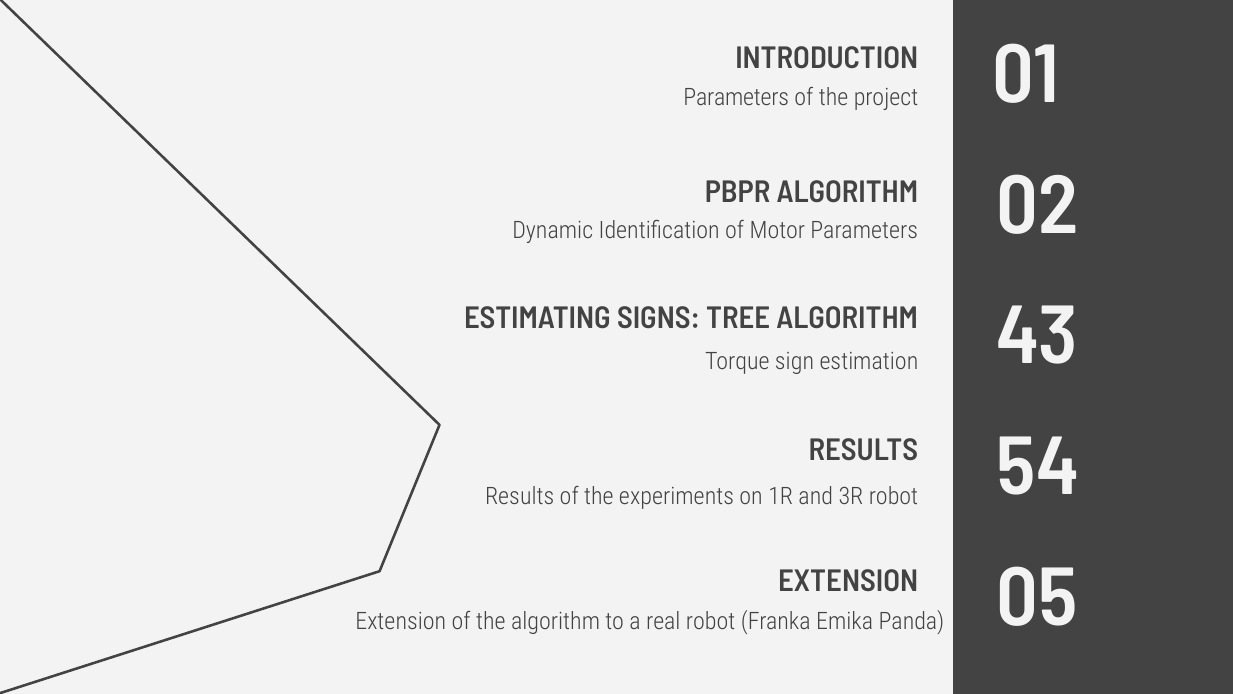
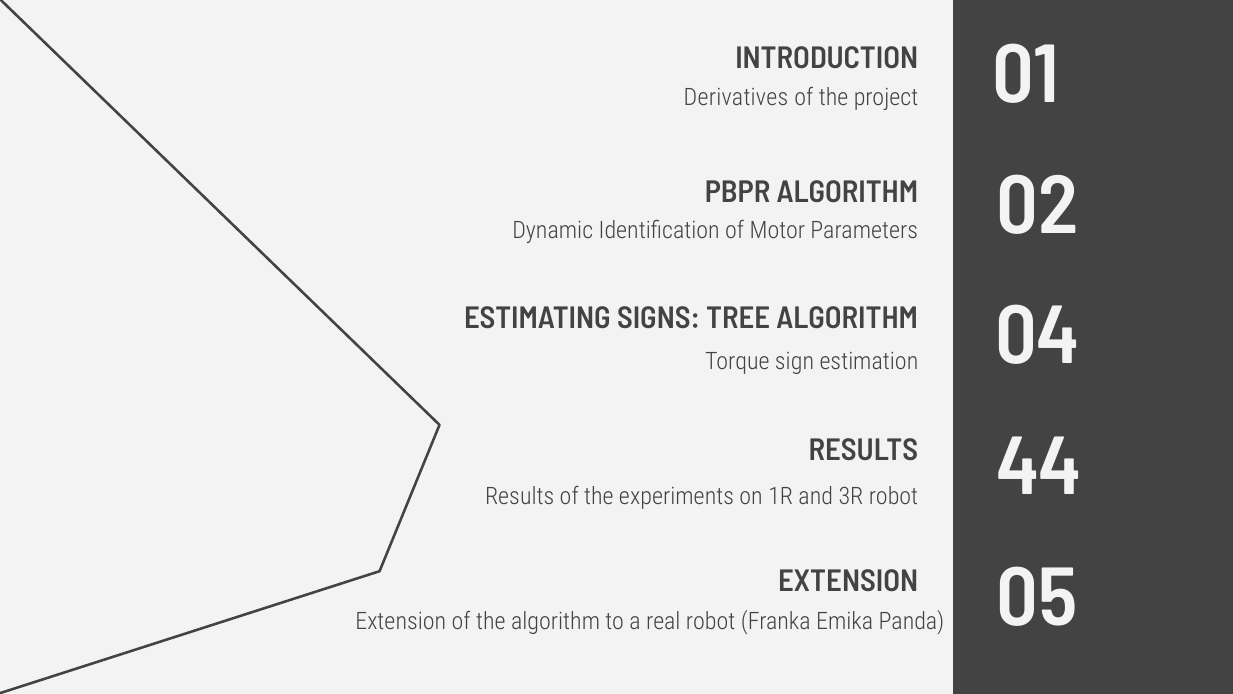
Parameters: Parameters -> Derivatives (736, 98)
43: 43 -> 04 (1037, 337)
54: 54 -> 44 (1039, 467)
